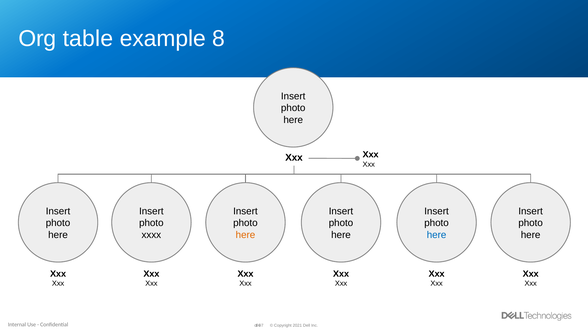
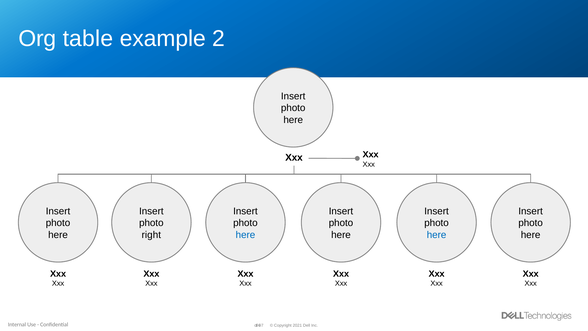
8: 8 -> 2 (219, 38)
xxxx: xxxx -> right (151, 235)
here colour: orange -> blue (245, 235)
